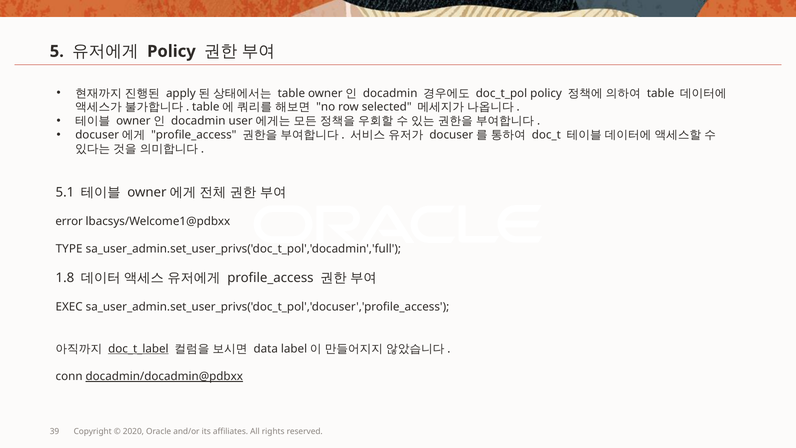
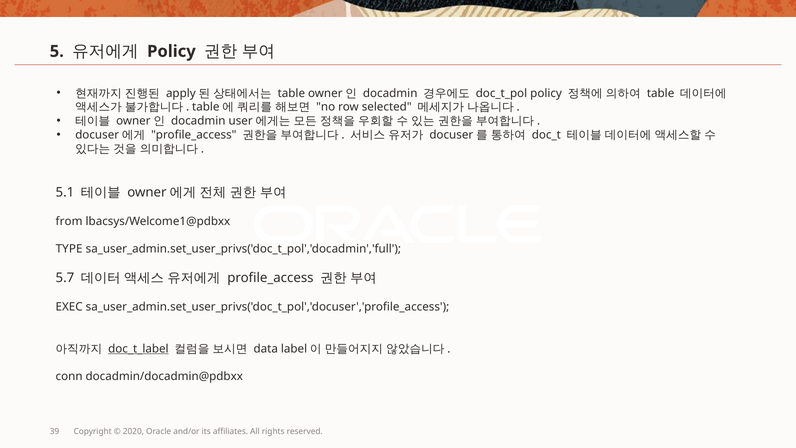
error: error -> from (69, 221)
1.8: 1.8 -> 5.7 (65, 278)
docadmin/docadmin@pdbxx underline: present -> none (164, 376)
